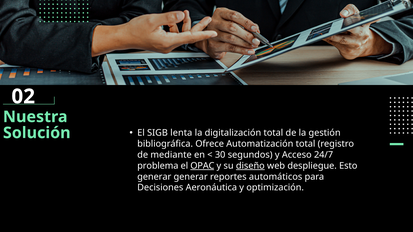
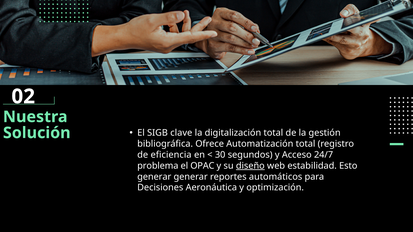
lenta: lenta -> clave (181, 133)
mediante: mediante -> eficiencia (171, 155)
OPAC underline: present -> none (202, 166)
despliegue: despliegue -> estabilidad (312, 166)
